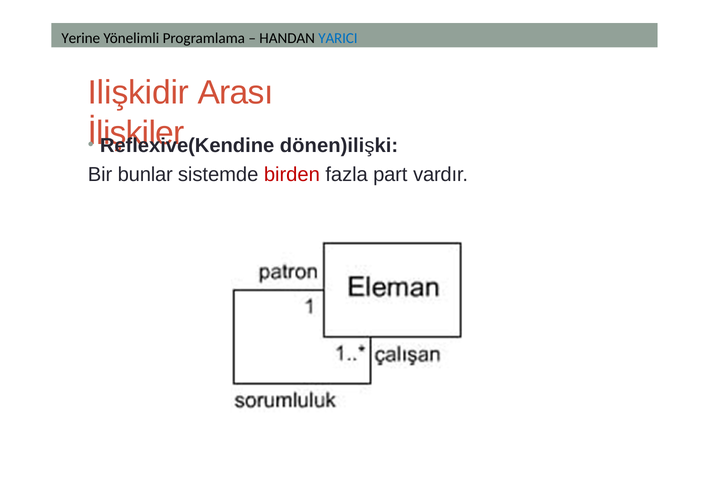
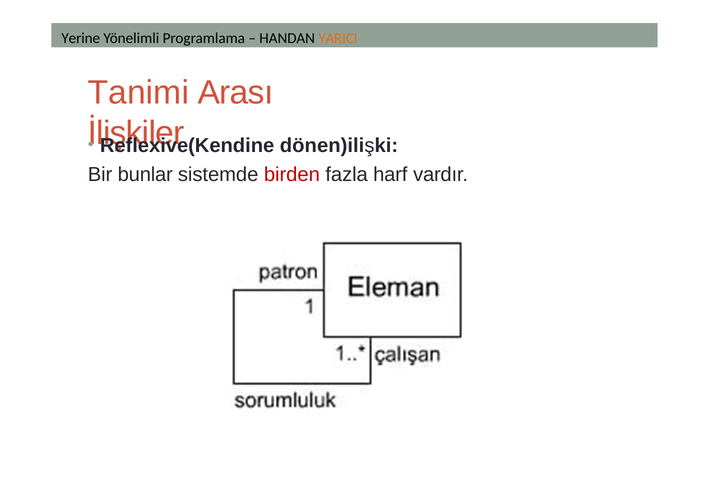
YARICI colour: blue -> orange (338, 38)
Ilişkidir: Ilişkidir -> Tanimi (138, 93)
part: part -> harf (390, 174)
